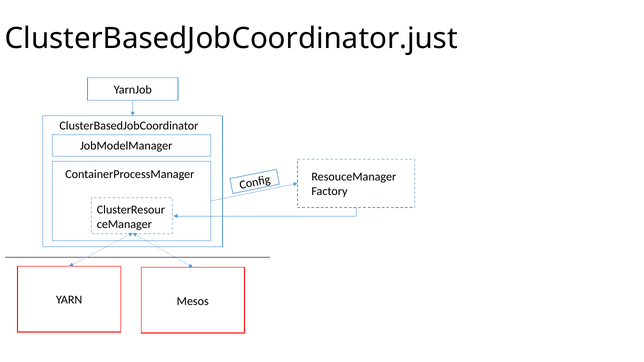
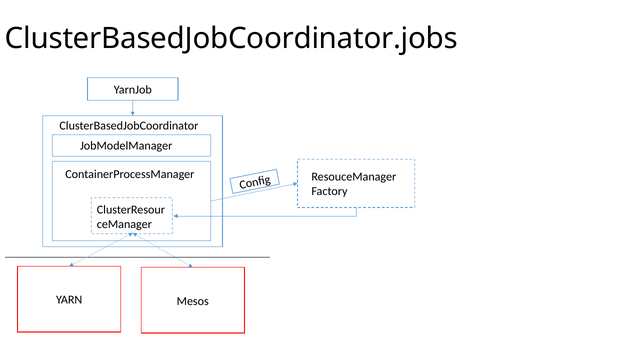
ClusterBasedJobCoordinator.just: ClusterBasedJobCoordinator.just -> ClusterBasedJobCoordinator.jobs (231, 38)
